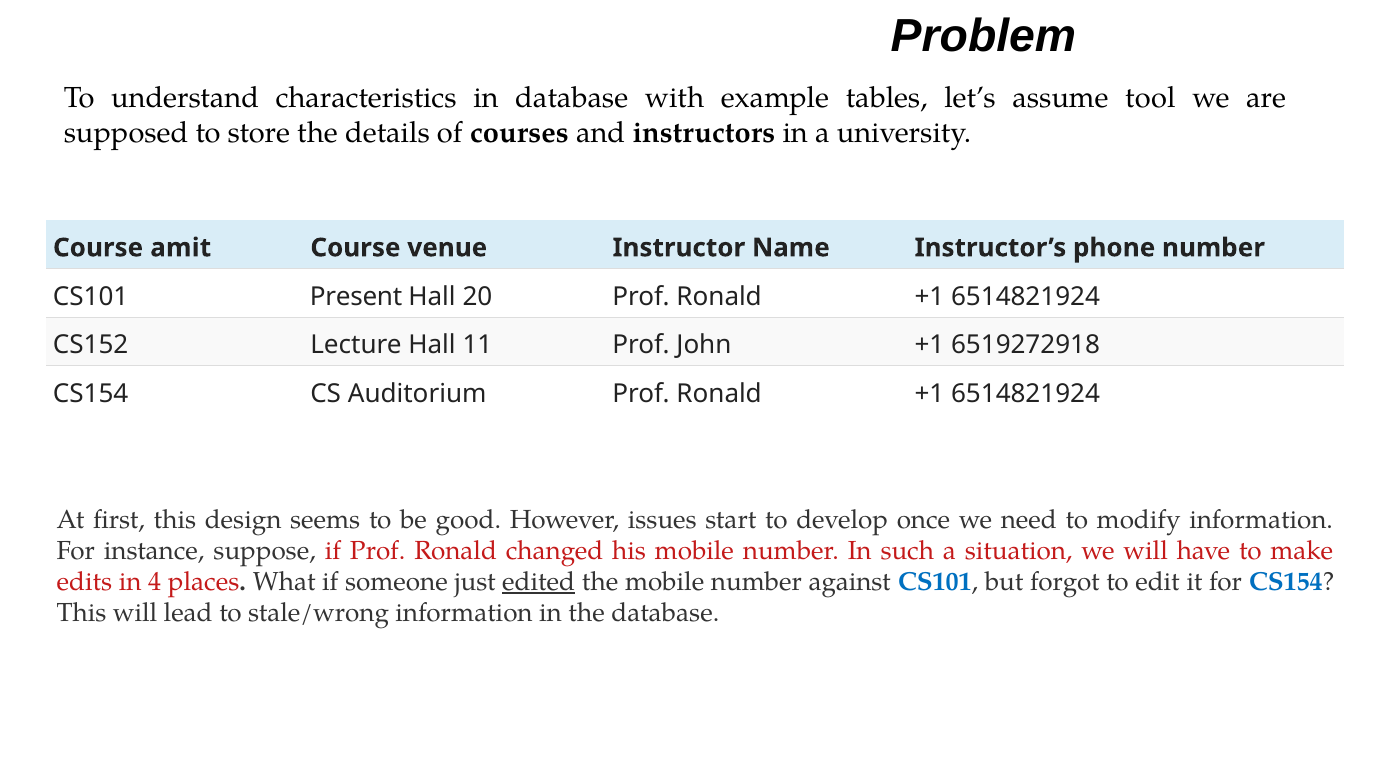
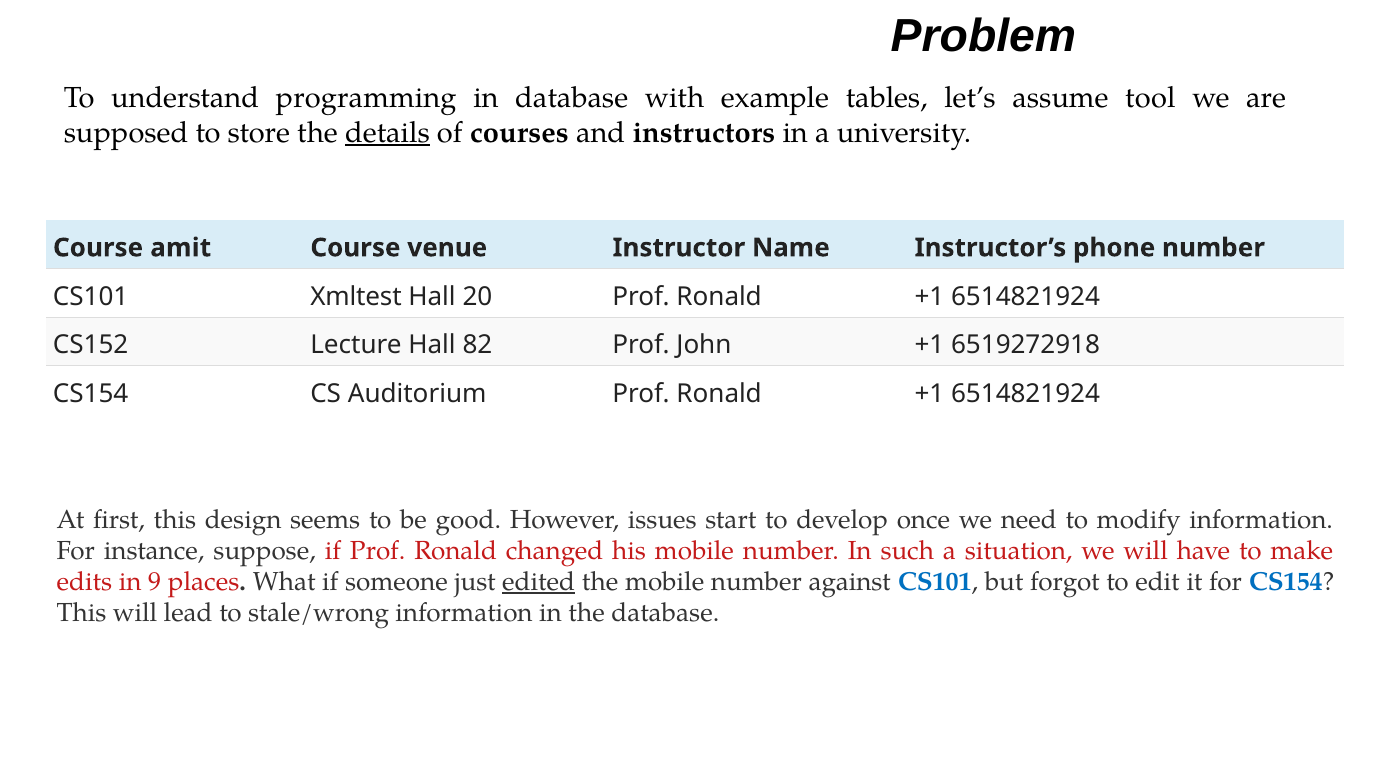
characteristics: characteristics -> programming (366, 98)
details underline: none -> present (387, 133)
Present: Present -> Xmltest (356, 297)
11: 11 -> 82 (477, 345)
4: 4 -> 9 (155, 582)
